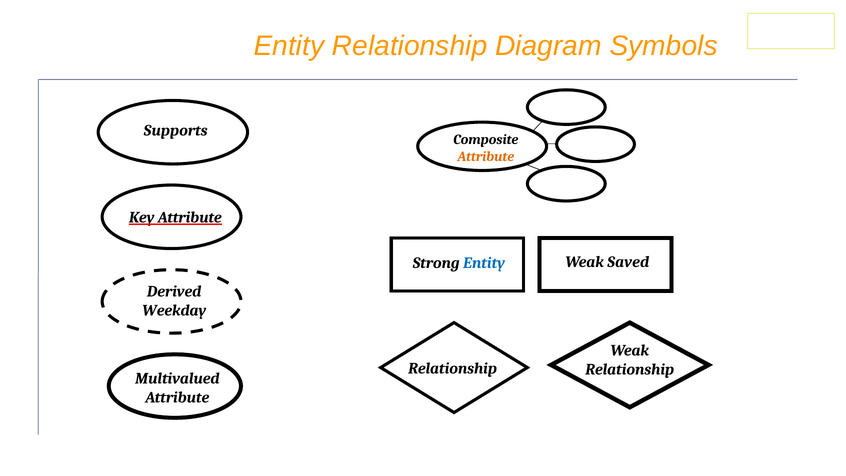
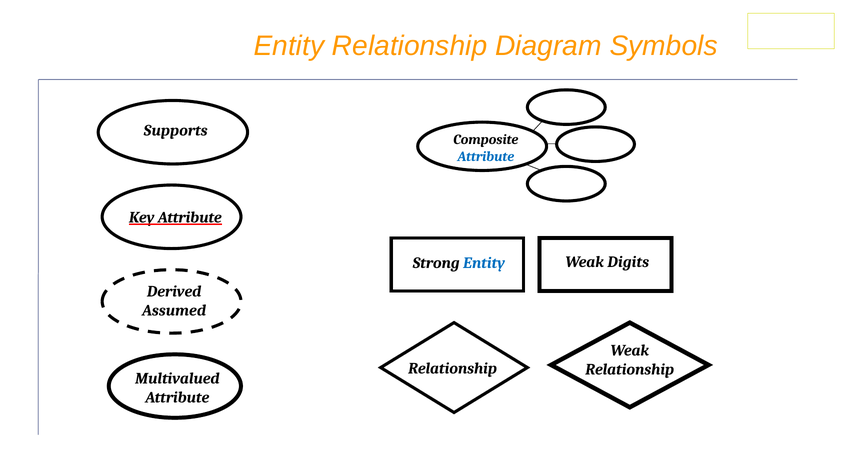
Attribute colour: orange -> blue (486, 156)
Saved: Saved -> Digits (628, 262)
Weekday: Weekday -> Assumed (174, 310)
